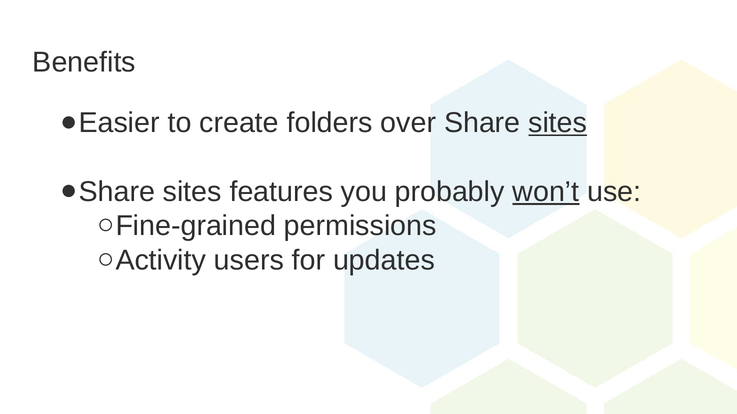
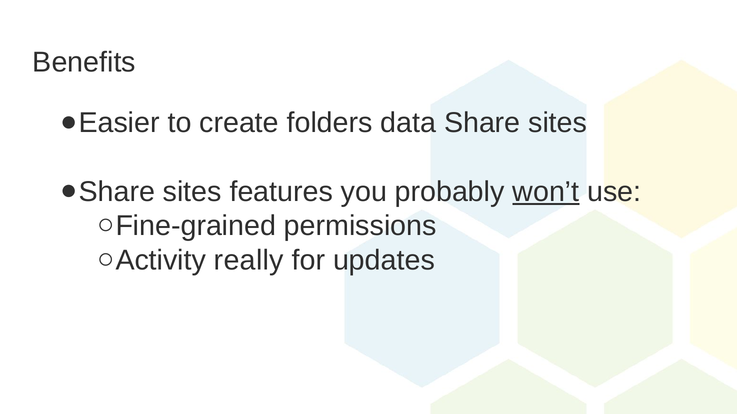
over: over -> data (408, 123)
sites underline: present -> none (558, 123)
users: users -> really (249, 261)
